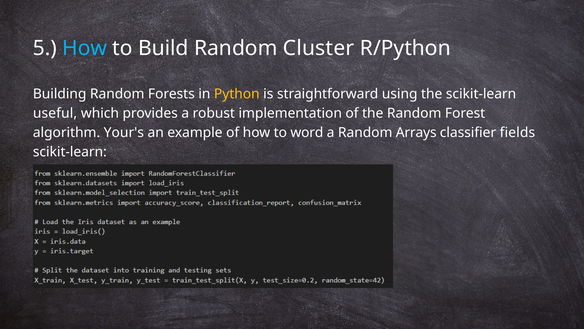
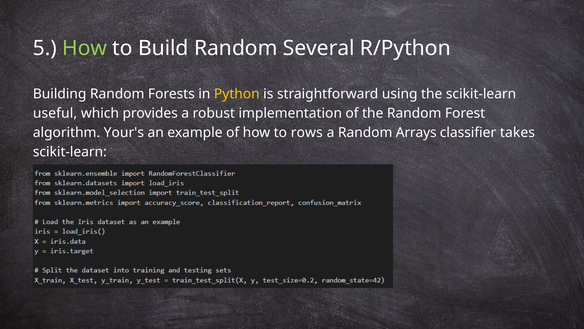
How colour: light blue -> light green (85, 48)
Cluster: Cluster -> Several (319, 48)
word: word -> rows (307, 132)
fields: fields -> takes (517, 132)
